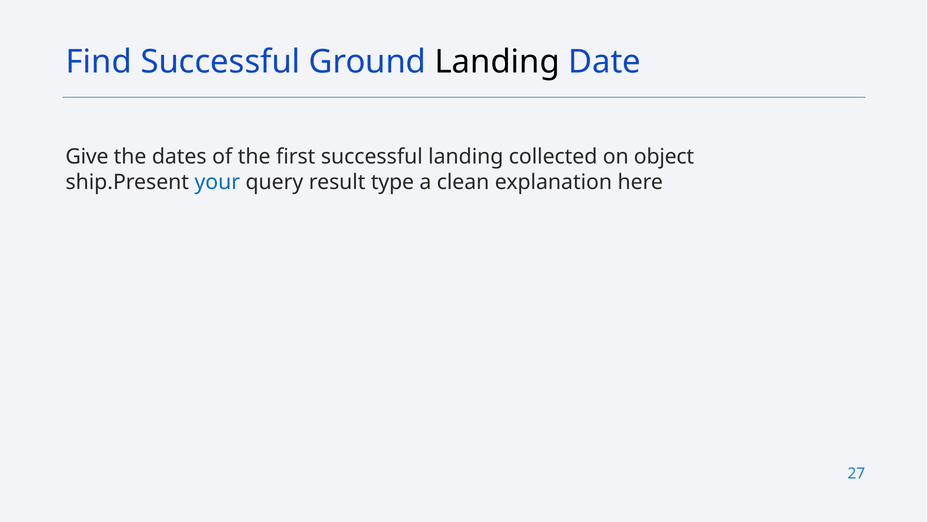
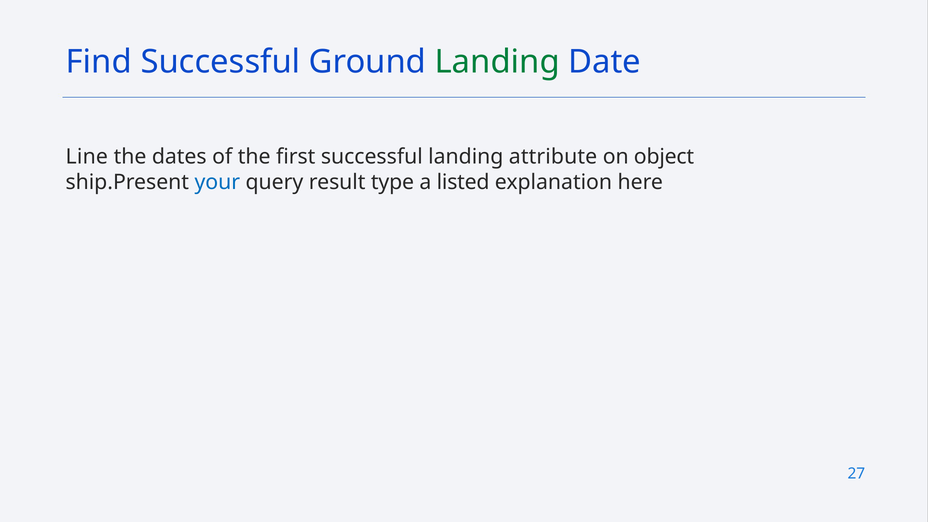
Landing colour: black -> green (497, 62)
Give: Give -> Line (87, 157)
collected: collected -> attribute (553, 157)
clean: clean -> listed (463, 182)
